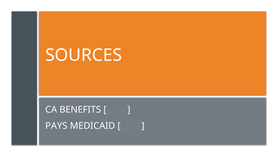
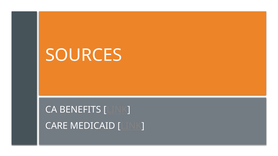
PAYS: PAYS -> CARE (56, 126)
